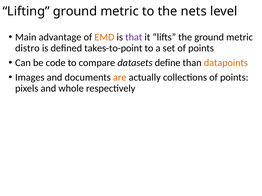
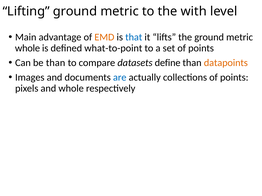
nets: nets -> with (194, 11)
that colour: purple -> blue (134, 37)
distro: distro -> whole (27, 48)
takes-to-point: takes-to-point -> what-to-point (113, 48)
be code: code -> than (56, 63)
are colour: orange -> blue (120, 78)
